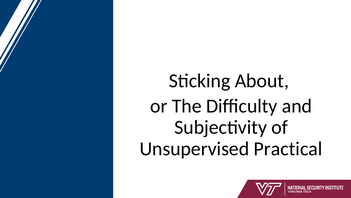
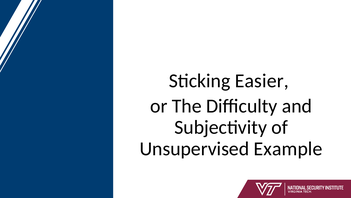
About: About -> Easier (262, 81)
Practical: Practical -> Example (288, 148)
